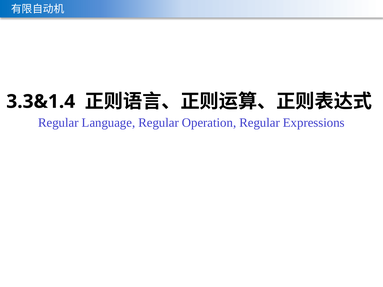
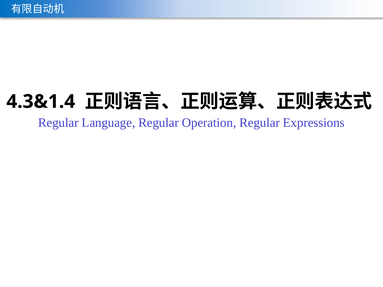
3.3&1.4: 3.3&1.4 -> 4.3&1.4 (41, 102)
